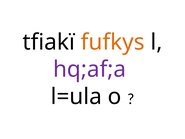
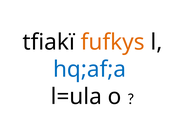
hq;af;a colour: purple -> blue (90, 69)
